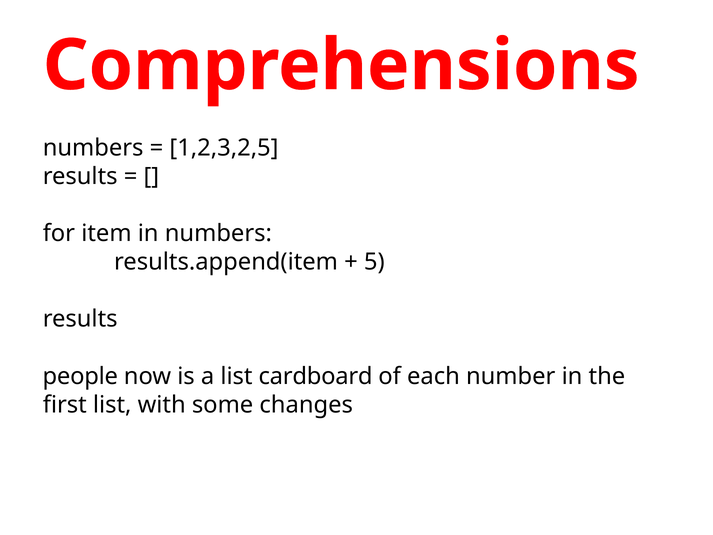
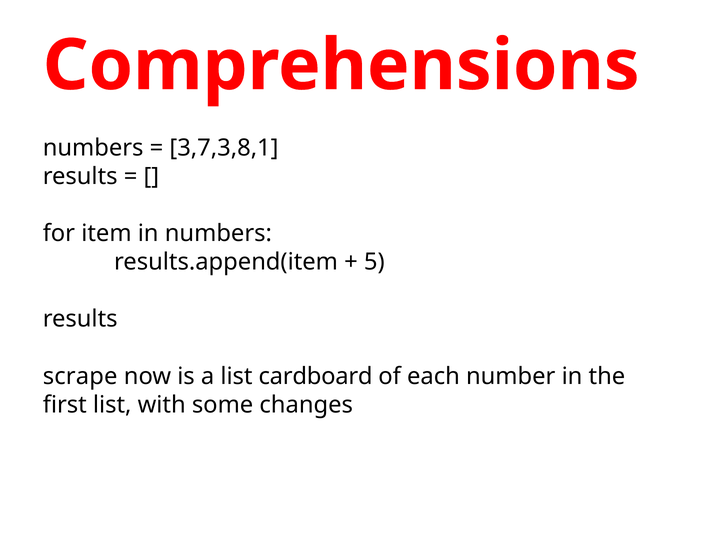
1,2,3,2,5: 1,2,3,2,5 -> 3,7,3,8,1 (224, 148)
people: people -> scrape (80, 376)
